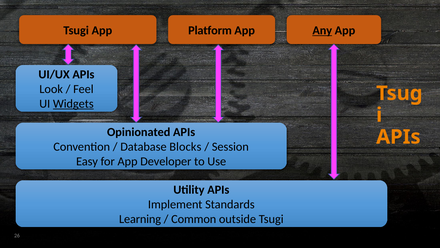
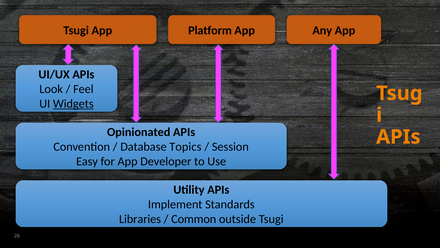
Any underline: present -> none (322, 30)
Blocks: Blocks -> Topics (185, 147)
Learning: Learning -> Libraries (140, 219)
